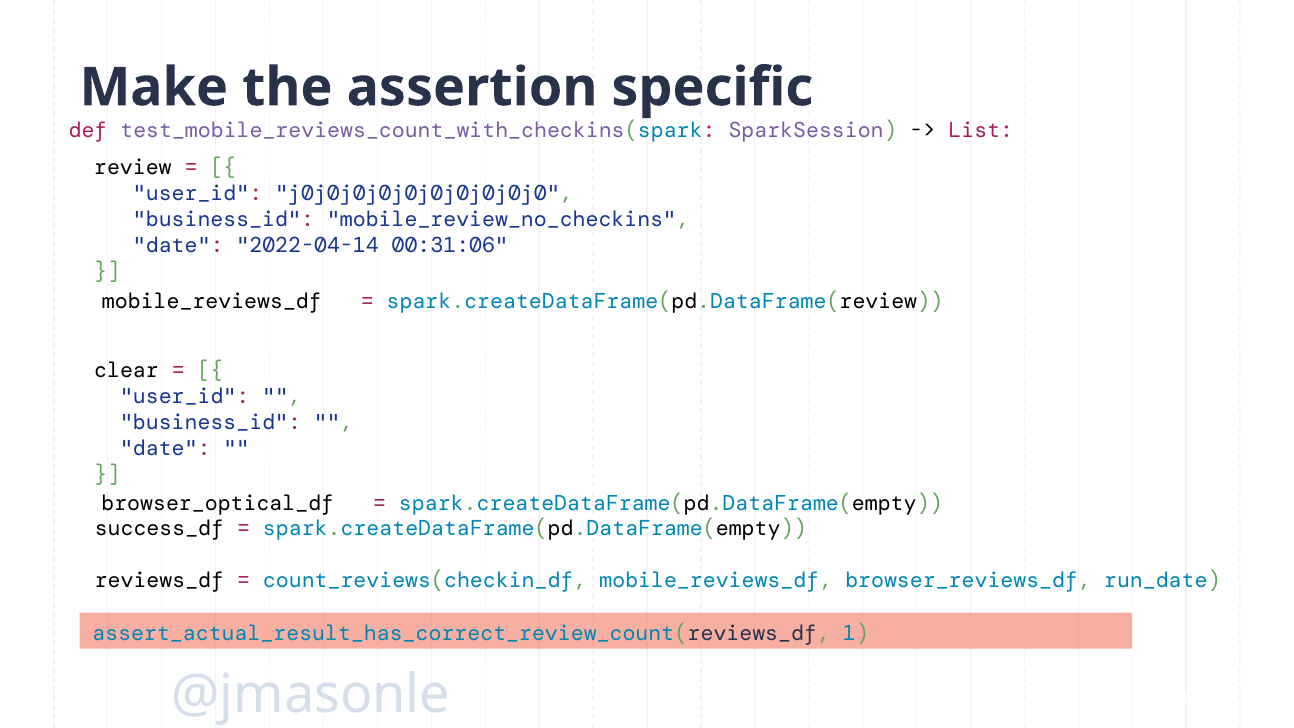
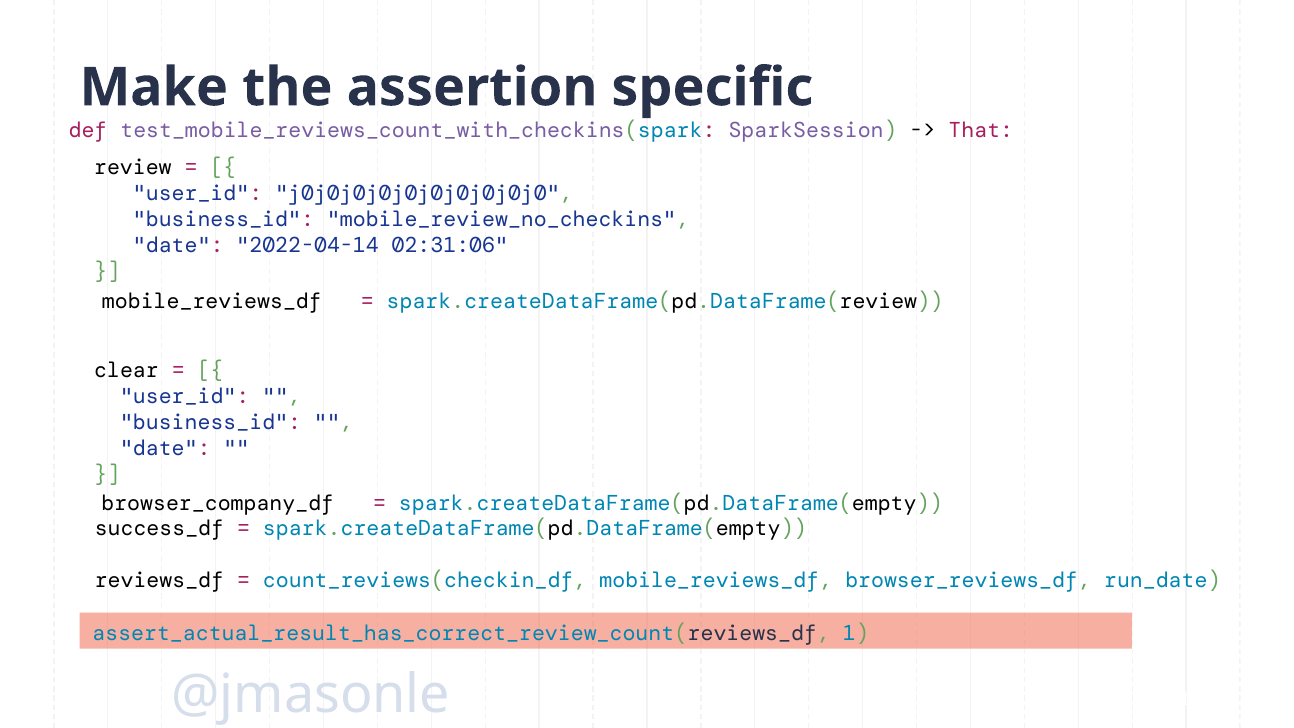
List: List -> That (981, 130)
00:31:06: 00:31:06 -> 02:31:06 (450, 245)
browser_optical_df: browser_optical_df -> browser_company_df (218, 503)
